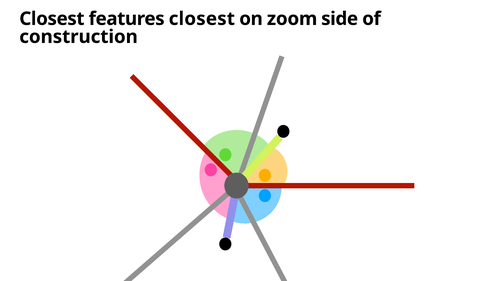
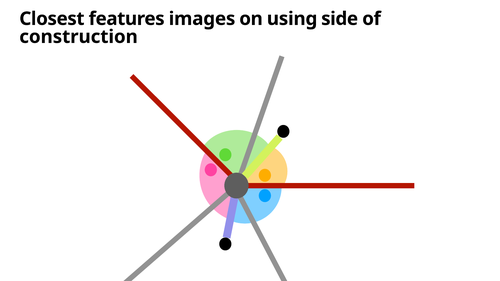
features closest: closest -> images (202, 19)
zoom: zoom -> using (292, 19)
